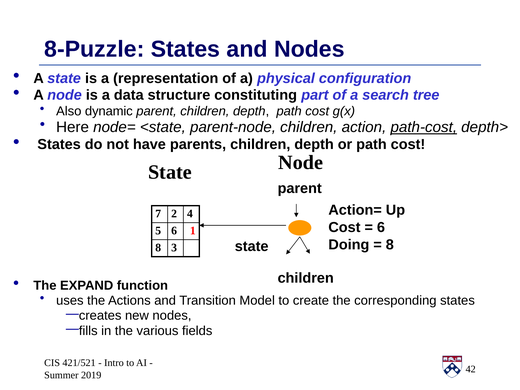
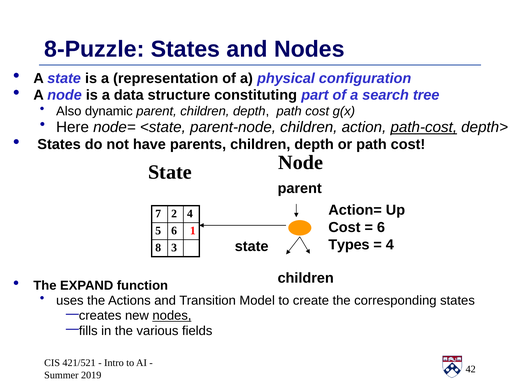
Doing: Doing -> Types (349, 245)
8: 8 -> 4 (390, 245)
nodes underline: none -> present (172, 316)
